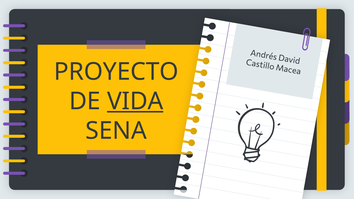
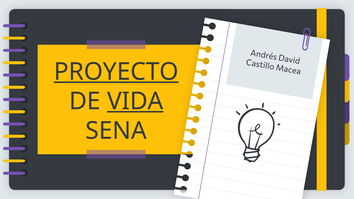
PROYECTO underline: none -> present (116, 72)
